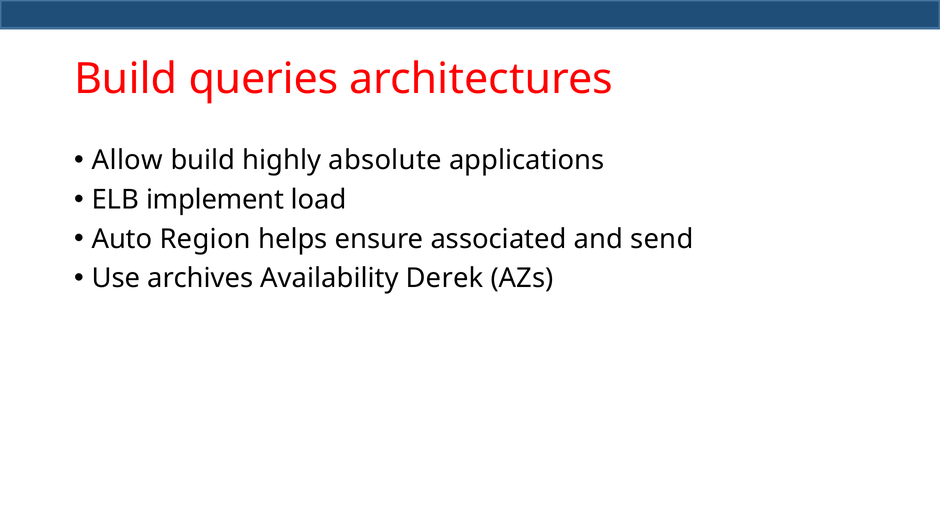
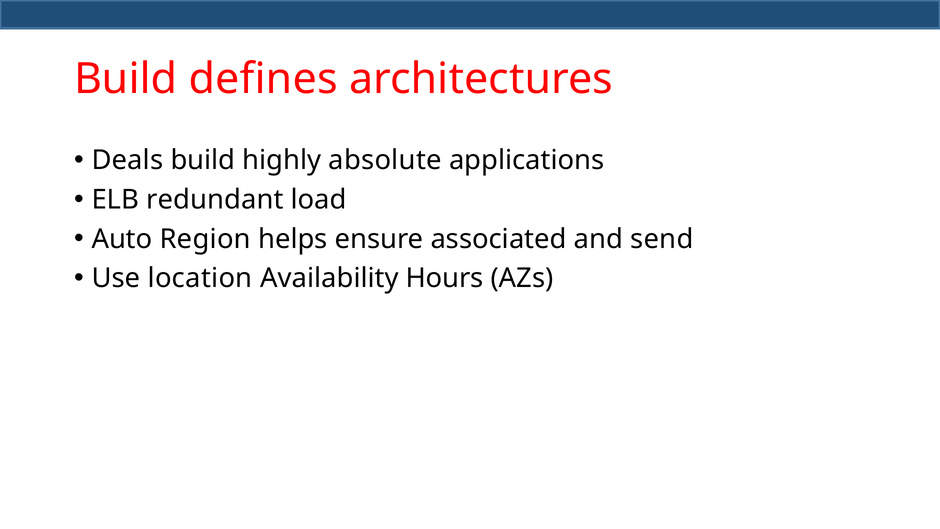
queries: queries -> defines (263, 79)
Allow: Allow -> Deals (127, 160)
implement: implement -> redundant (215, 199)
archives: archives -> location (200, 278)
Derek: Derek -> Hours (445, 278)
